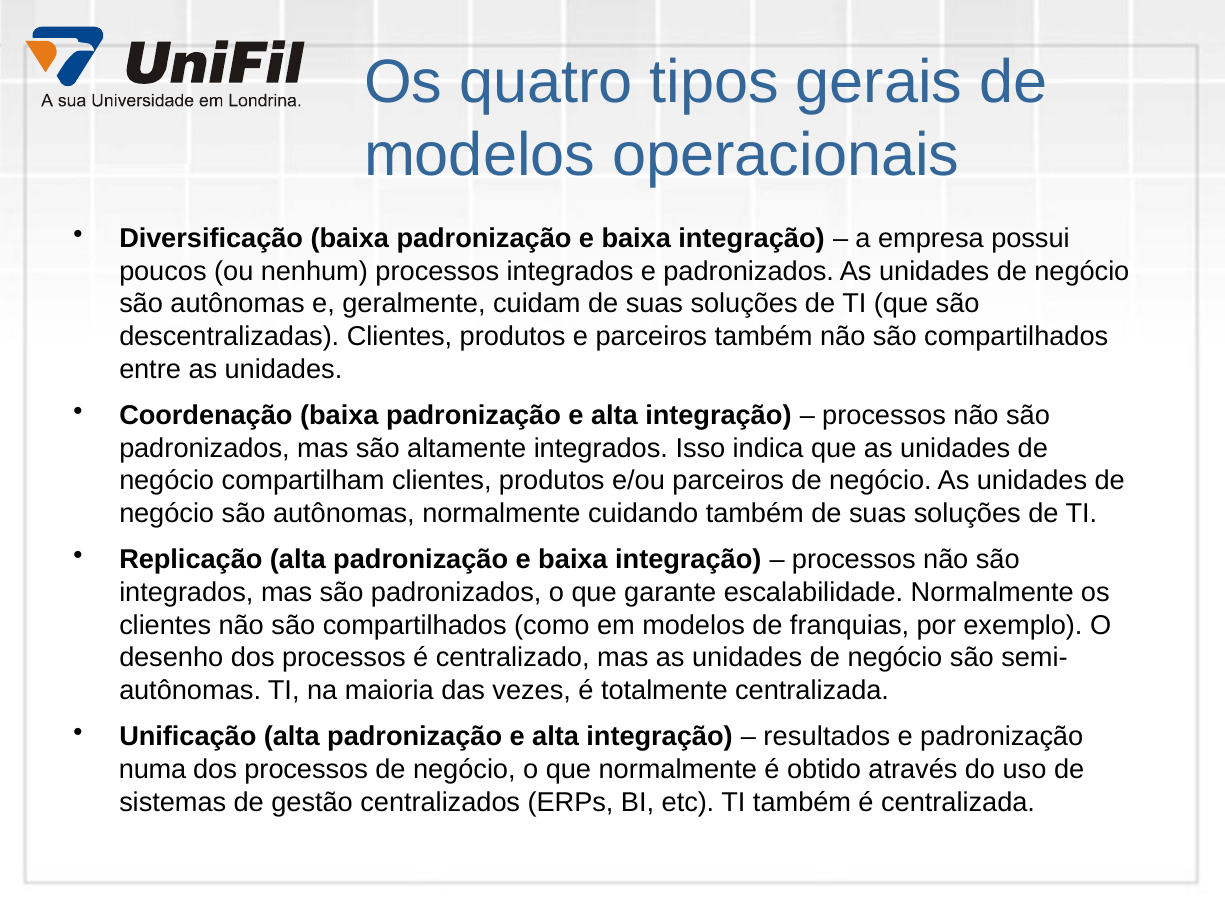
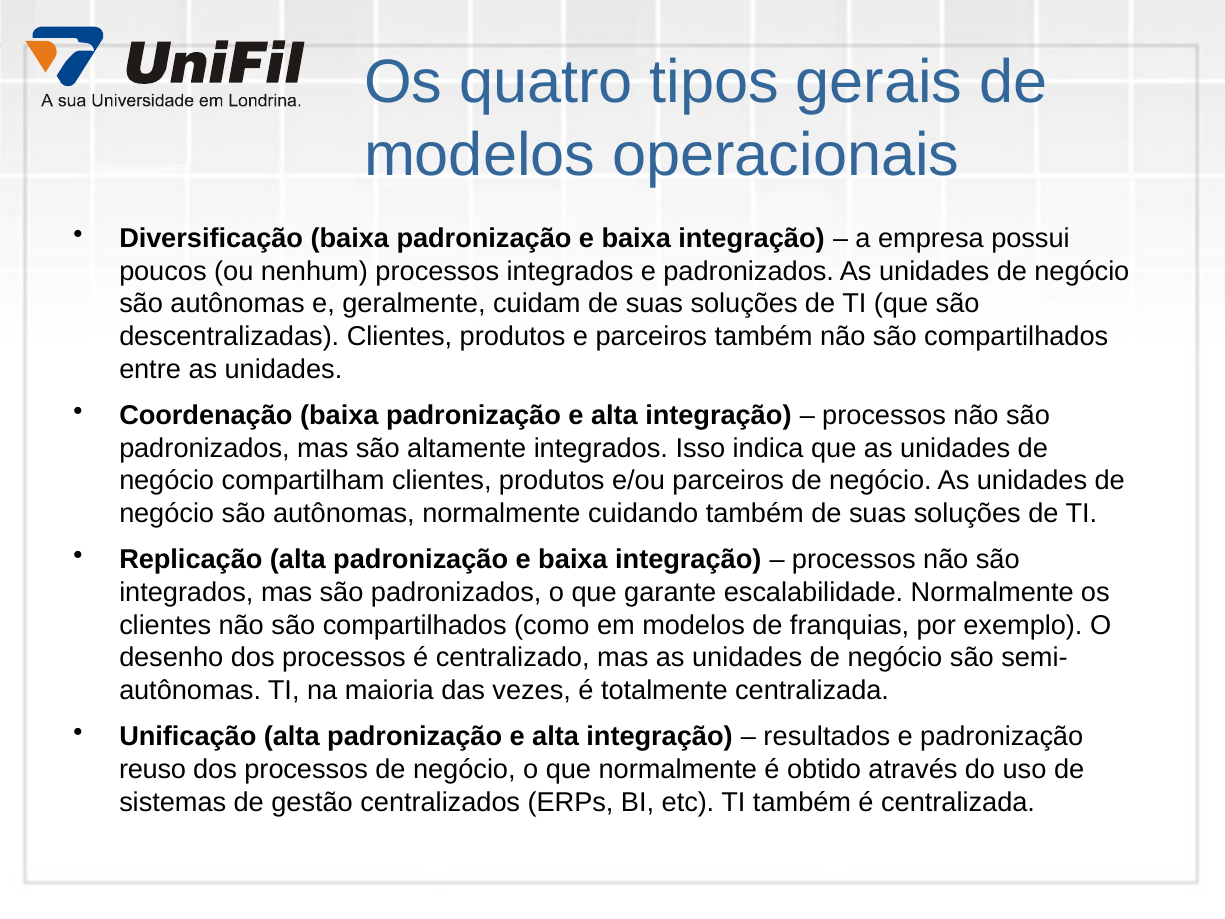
numa: numa -> reuso (153, 769)
